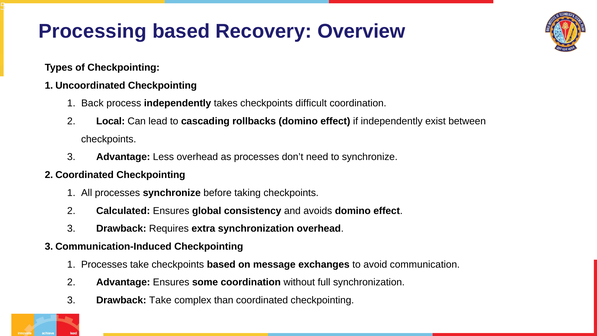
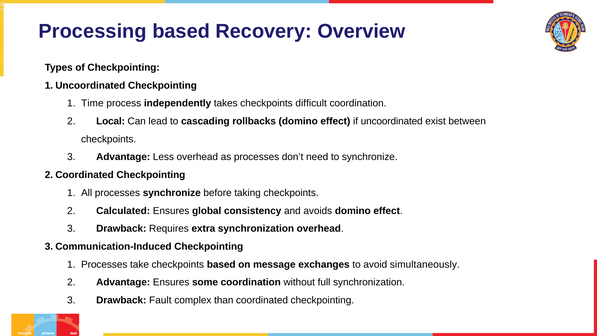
Back: Back -> Time (92, 103)
if independently: independently -> uncoordinated (392, 121)
communication: communication -> simultaneously (425, 264)
Drawback Take: Take -> Fault (160, 300)
